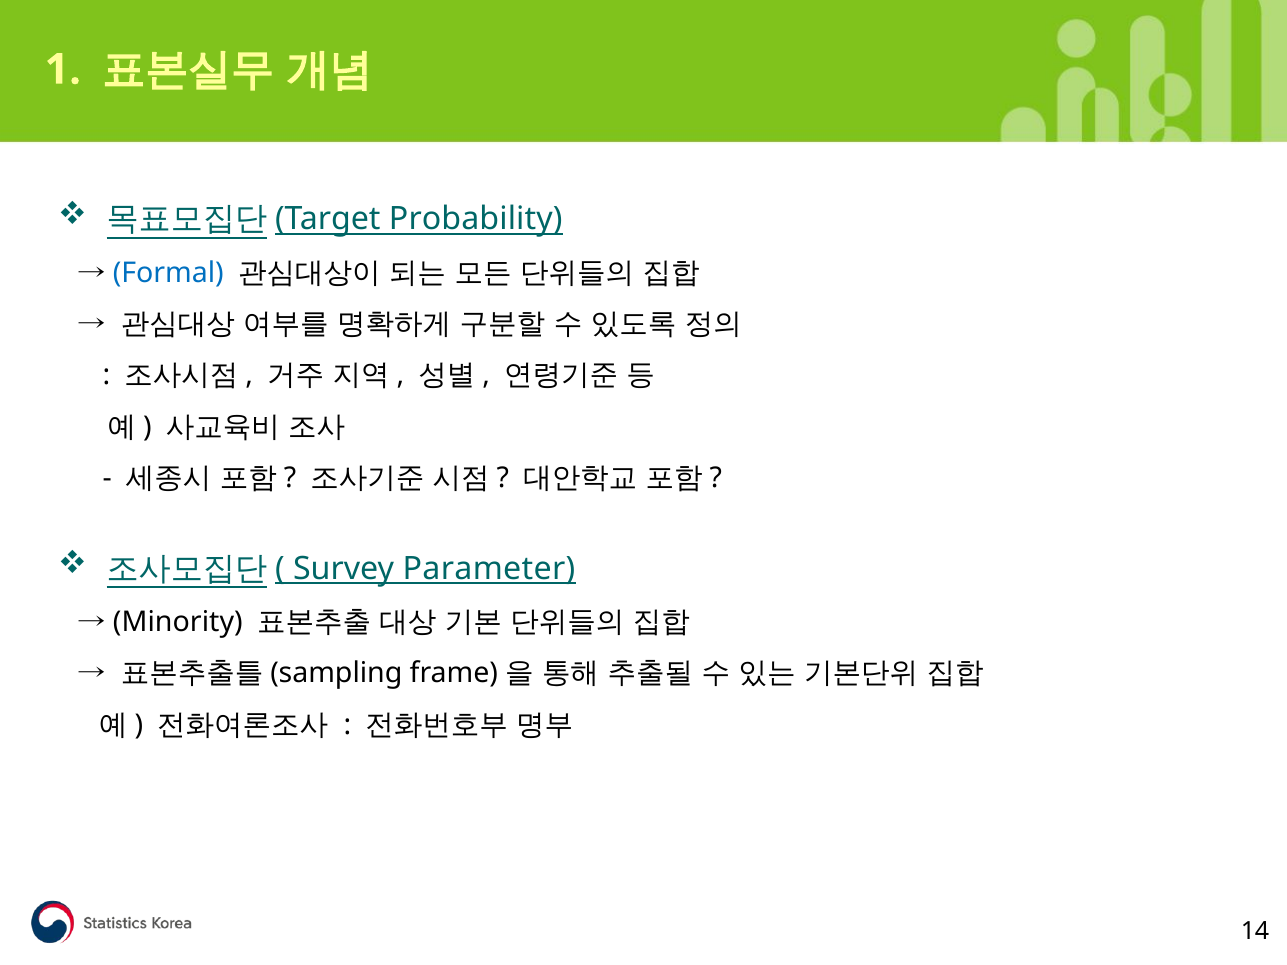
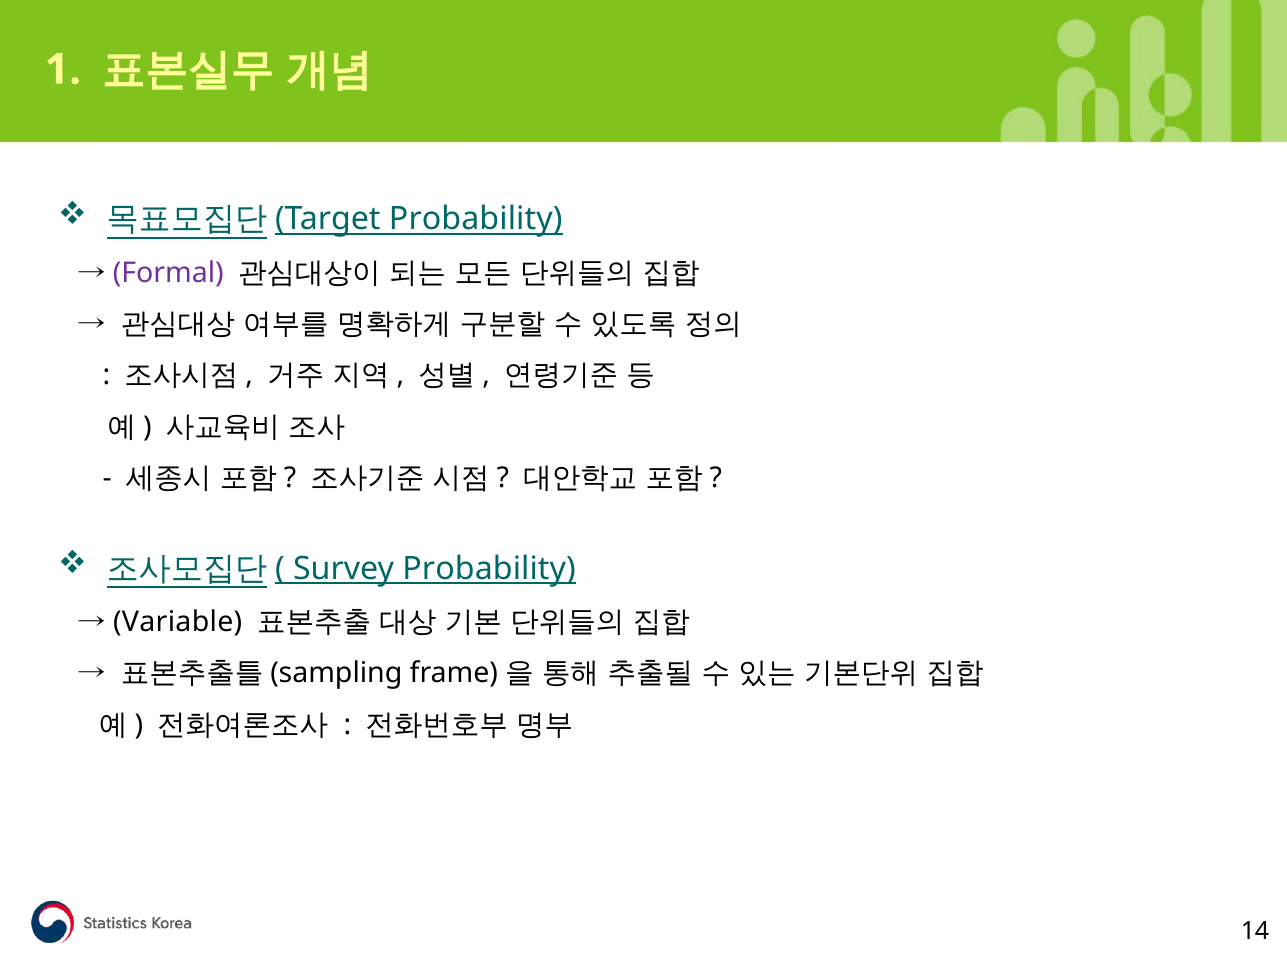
Formal colour: blue -> purple (168, 273)
Survey Parameter: Parameter -> Probability (489, 569)
Minority: Minority -> Variable (178, 622)
